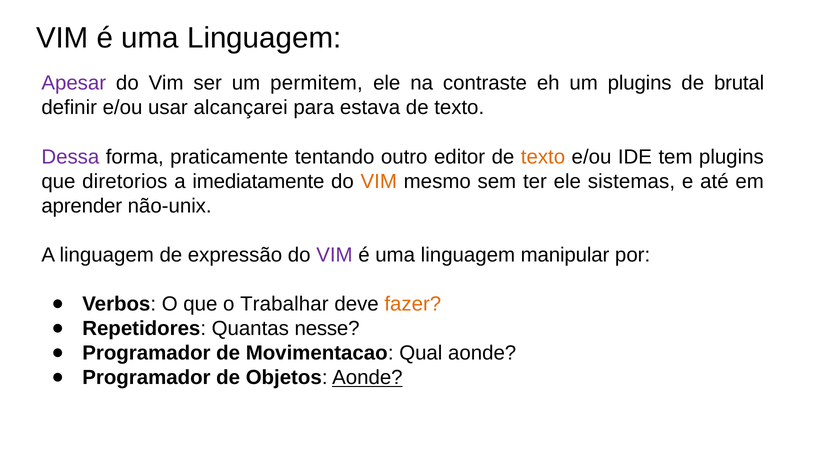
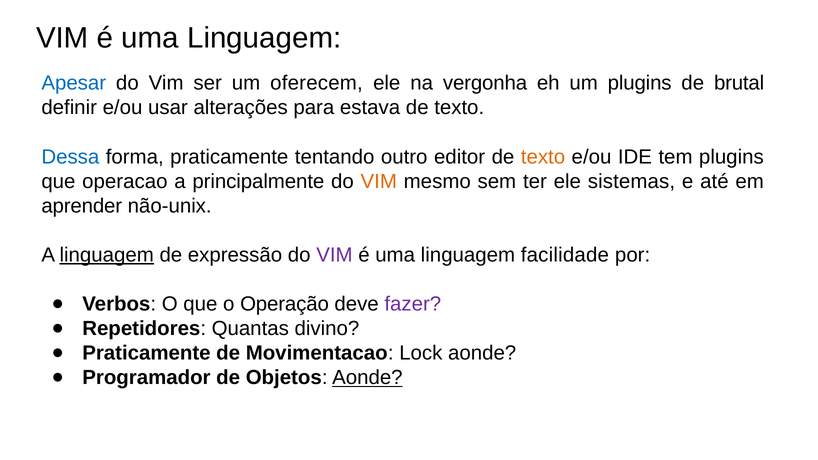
Apesar colour: purple -> blue (74, 83)
permitem: permitem -> oferecem (316, 83)
contraste: contraste -> vergonha (485, 83)
alcançarei: alcançarei -> alterações (241, 108)
Dessa colour: purple -> blue (70, 157)
diretorios: diretorios -> operacao (125, 181)
imediatamente: imediatamente -> principalmente (258, 181)
linguagem underline: none -> present (107, 255)
manipular: manipular -> facilidade (565, 255)
Trabalhar: Trabalhar -> Operação (285, 304)
fazer colour: orange -> purple (413, 304)
nesse: nesse -> divino (327, 329)
Programador: Programador -> Praticamente (146, 353)
Qual: Qual -> Lock (421, 353)
